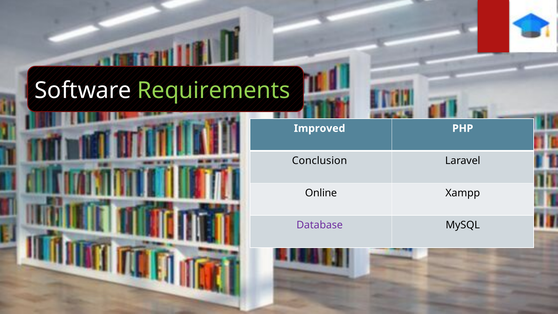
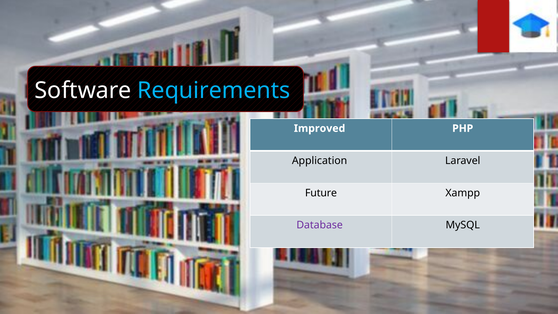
Requirements colour: light green -> light blue (214, 91)
Conclusion: Conclusion -> Application (320, 161)
Online: Online -> Future (321, 193)
